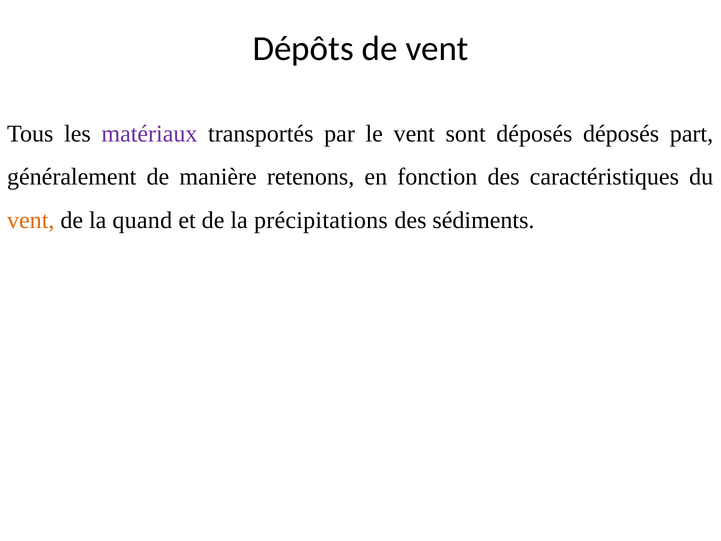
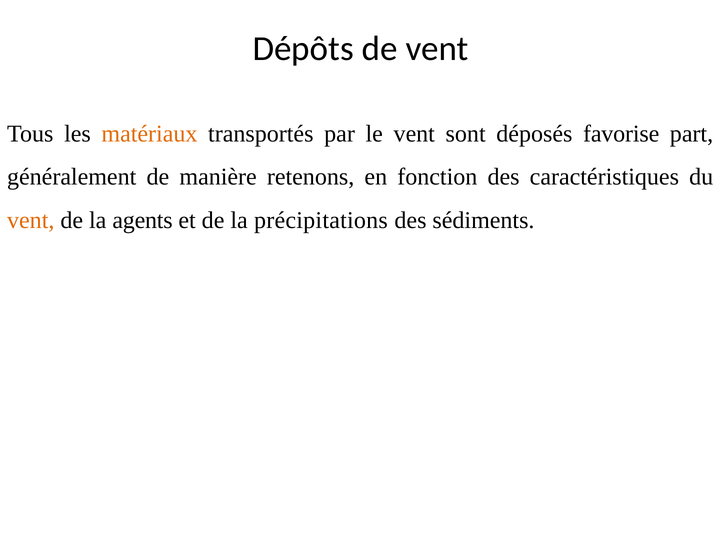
matériaux colour: purple -> orange (149, 134)
déposés déposés: déposés -> favorise (621, 134)
quand: quand -> agents (143, 220)
